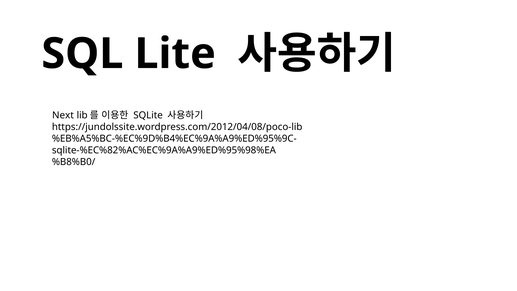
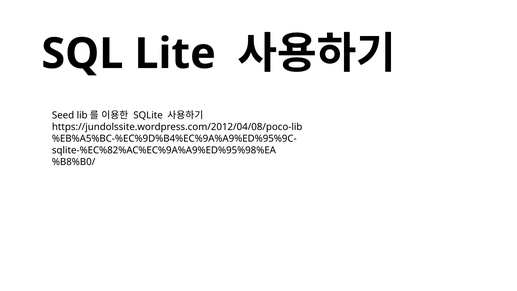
Next: Next -> Seed (63, 115)
